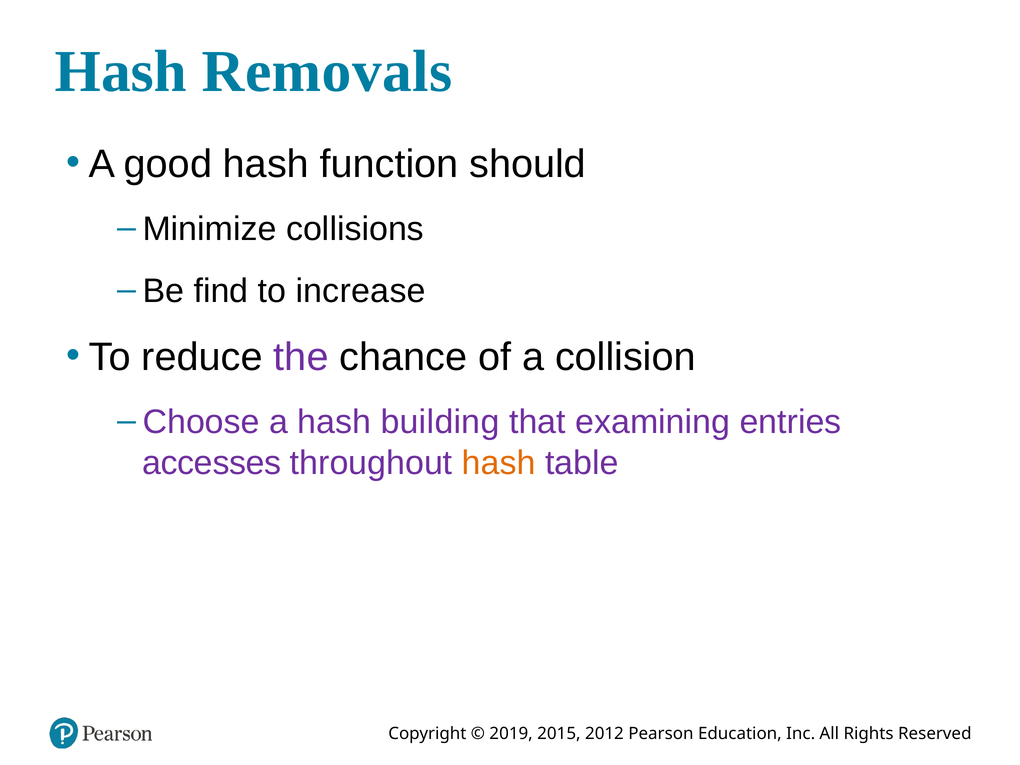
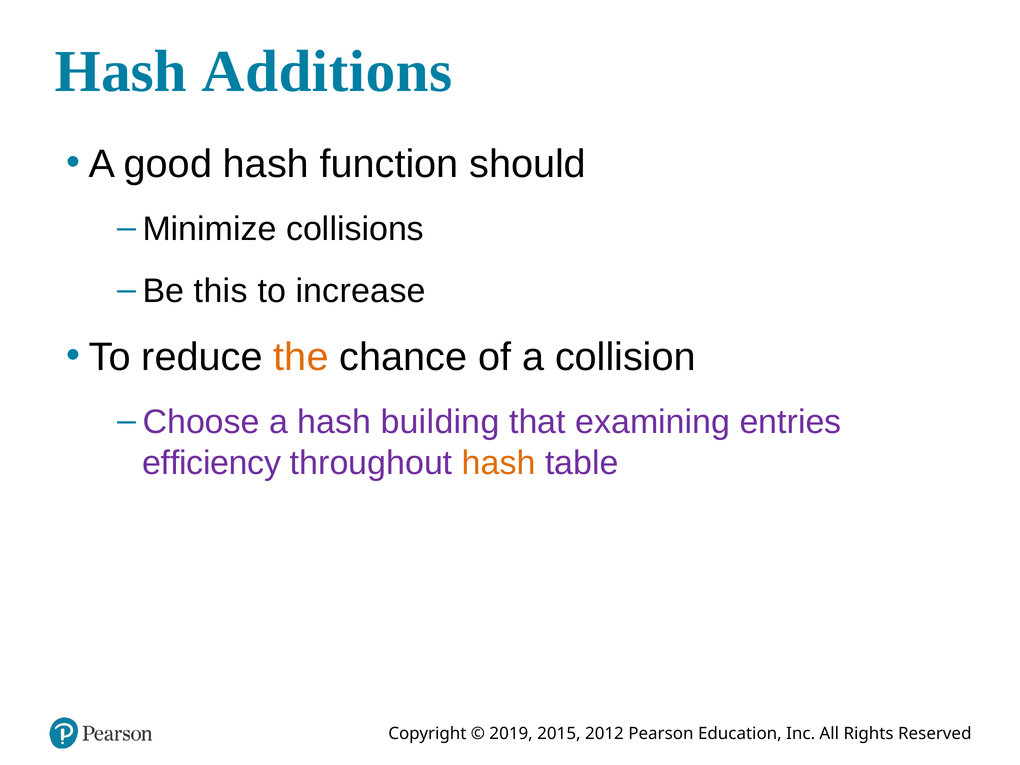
Removals: Removals -> Additions (327, 71)
find: find -> this (221, 291)
the colour: purple -> orange (301, 357)
accesses: accesses -> efficiency (212, 463)
